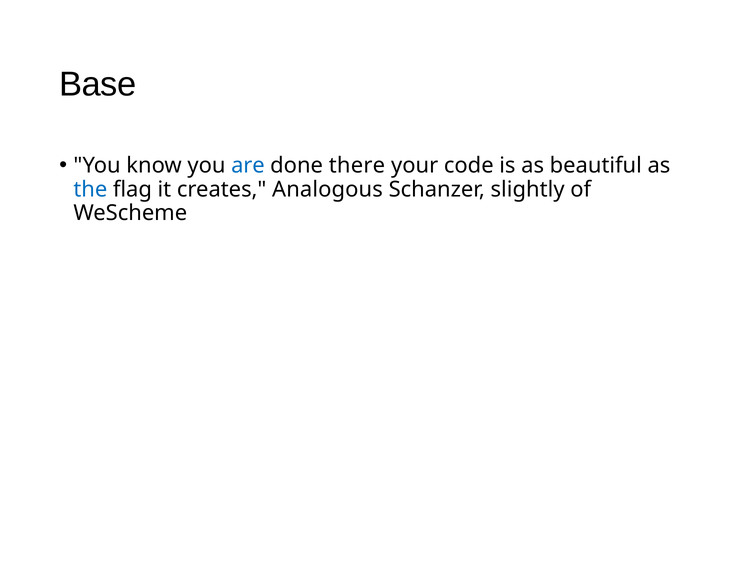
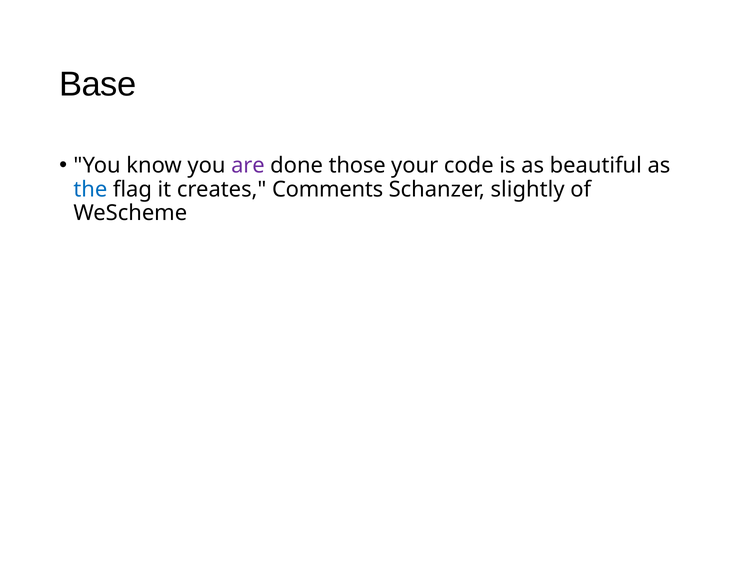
are colour: blue -> purple (248, 166)
there: there -> those (357, 166)
Analogous: Analogous -> Comments (328, 190)
